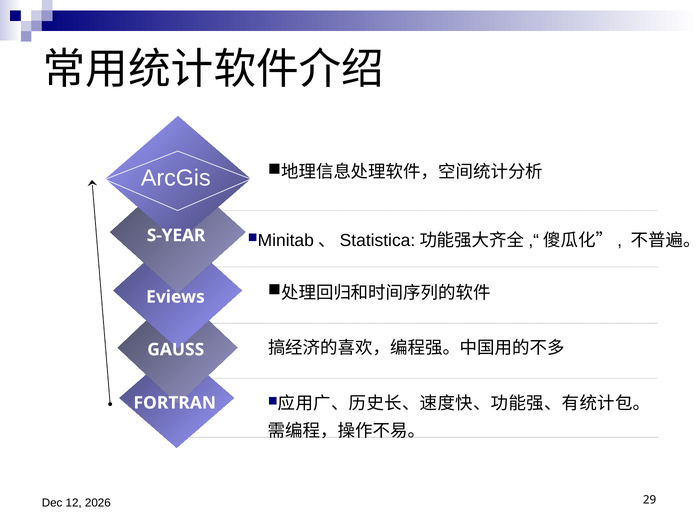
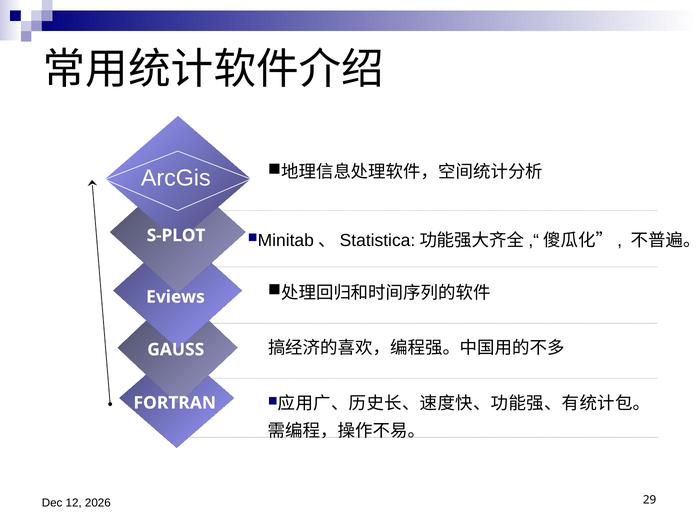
S-YEAR: S-YEAR -> S-PLOT (176, 236)
